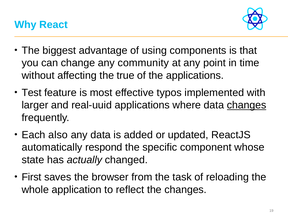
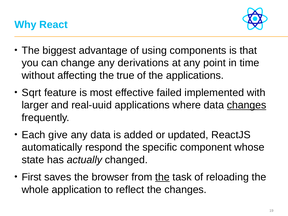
community: community -> derivations (143, 63)
Test: Test -> Sqrt (31, 93)
typos: typos -> failed (169, 93)
also: also -> give (58, 135)
the underline: none -> present (162, 177)
